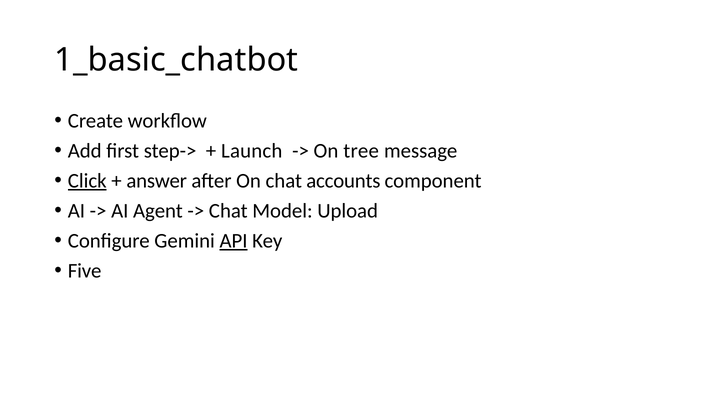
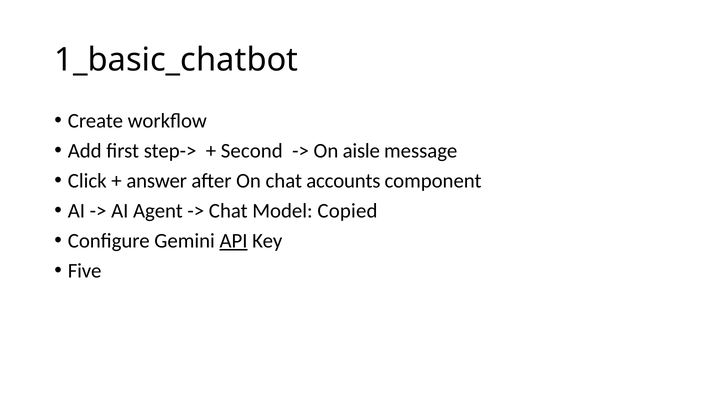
Launch: Launch -> Second (252, 151)
tree: tree -> aisle (361, 151)
Click underline: present -> none (87, 181)
Upload: Upload -> Copied (347, 211)
